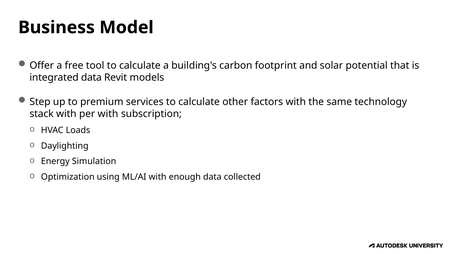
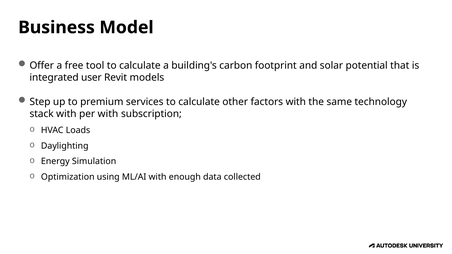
integrated data: data -> user (91, 77)
